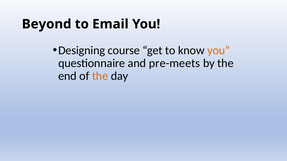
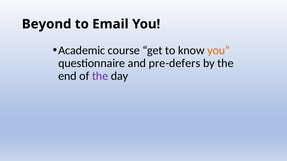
Designing: Designing -> Academic (82, 50)
pre-meets: pre-meets -> pre-defers (175, 63)
the colour: orange -> purple (100, 76)
